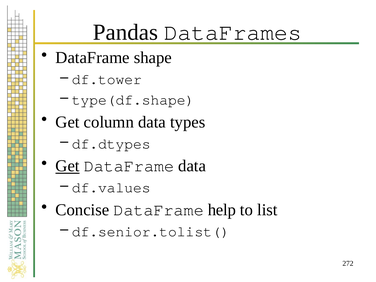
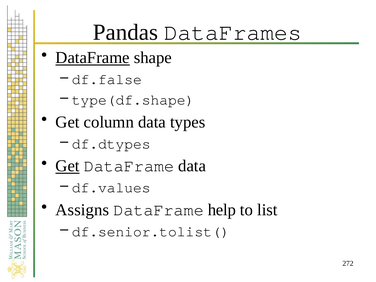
DataFrame underline: none -> present (93, 58)
df.tower: df.tower -> df.false (107, 79)
Concise: Concise -> Assigns (82, 210)
